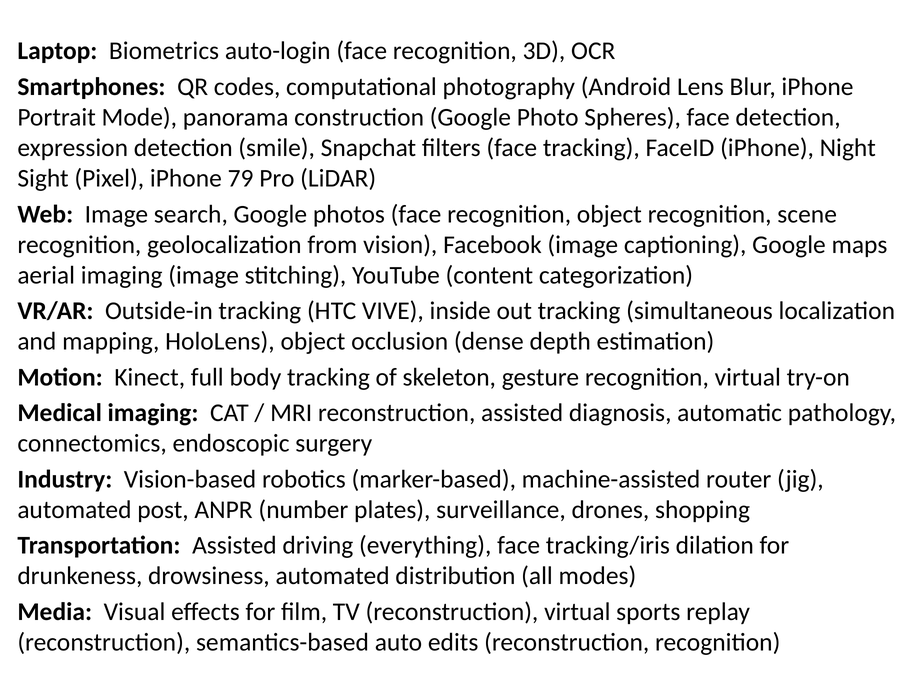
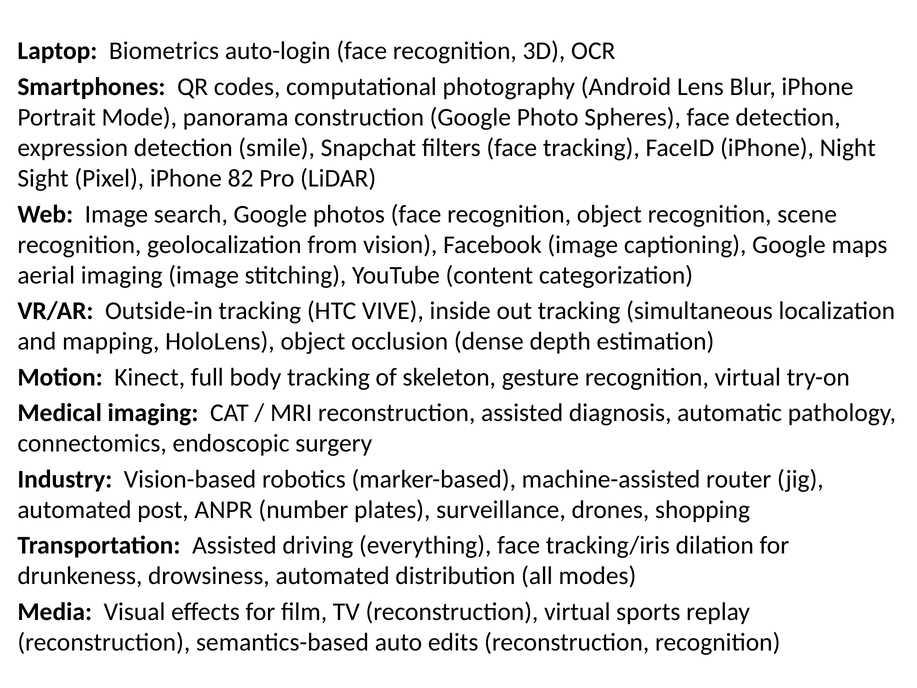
79: 79 -> 82 (241, 178)
